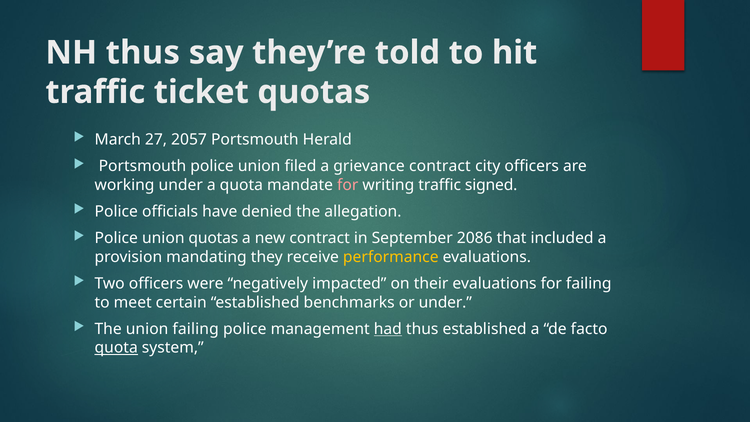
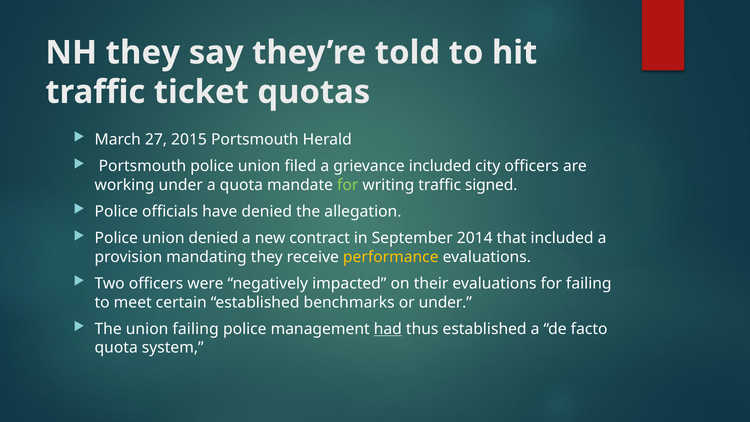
NH thus: thus -> they (143, 53)
2057: 2057 -> 2015 (189, 140)
grievance contract: contract -> included (440, 166)
for colour: pink -> light green (348, 185)
union quotas: quotas -> denied (213, 238)
2086: 2086 -> 2014 (475, 238)
quota underline: present -> none (116, 348)
